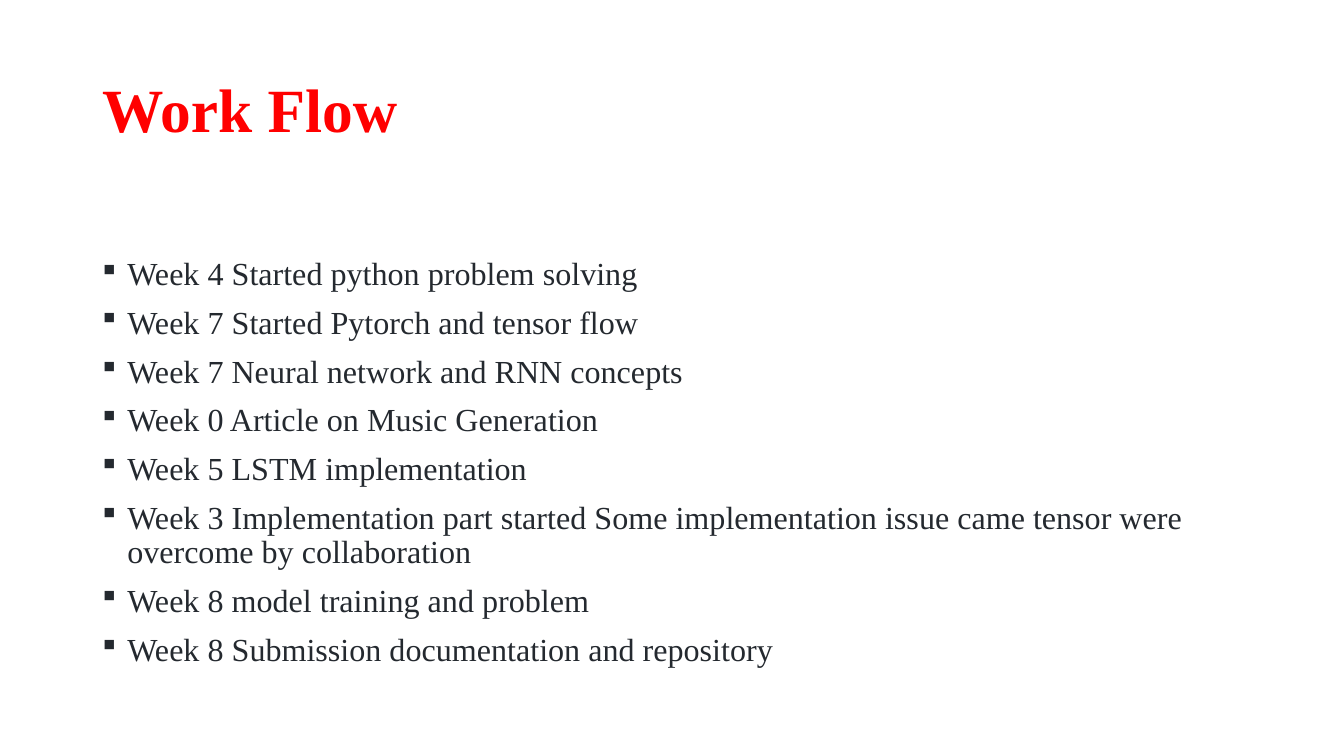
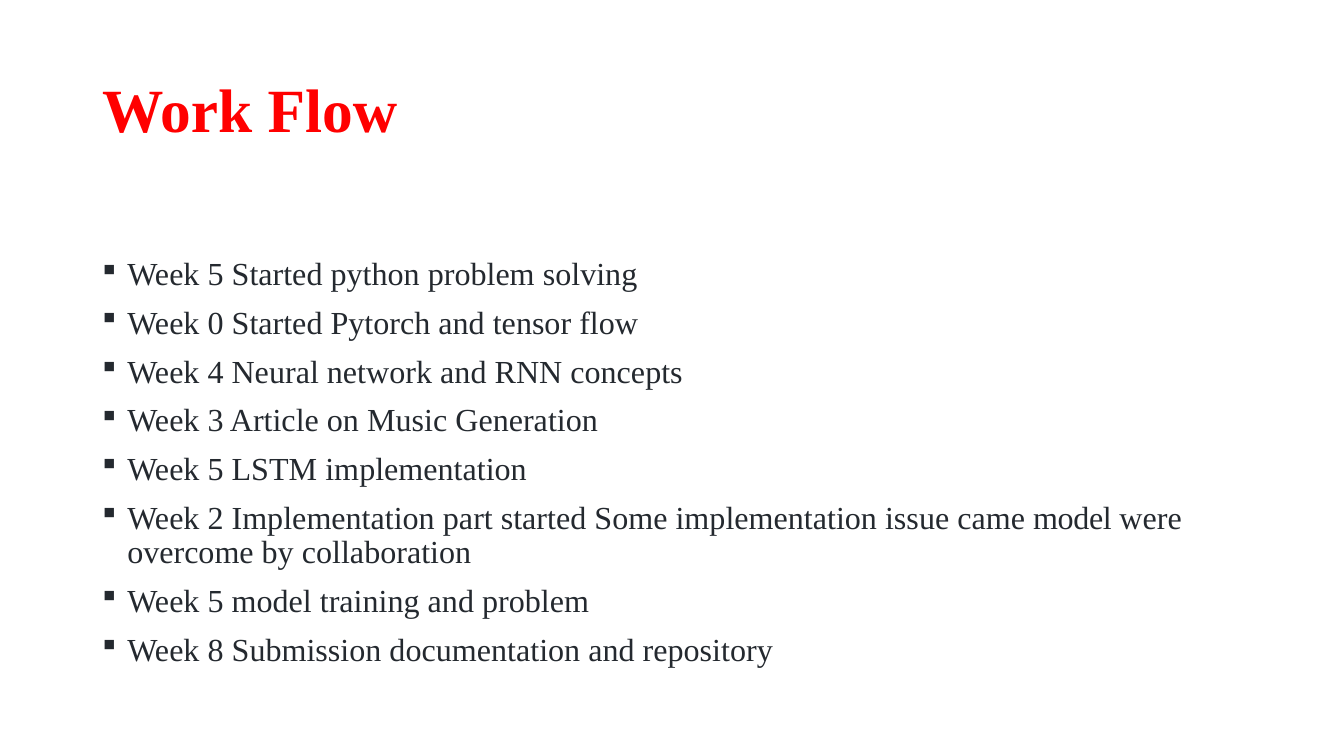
4: 4 -> 5 (216, 275)
7: 7 -> 0 (216, 324)
7: 7 -> 4 (216, 373)
0: 0 -> 3 (216, 421)
3: 3 -> 2 (216, 518)
came tensor: tensor -> model (1072, 518)
8: 8 -> 5 (216, 602)
